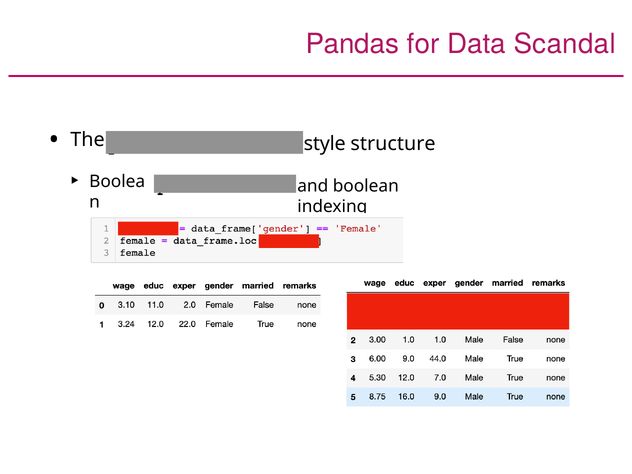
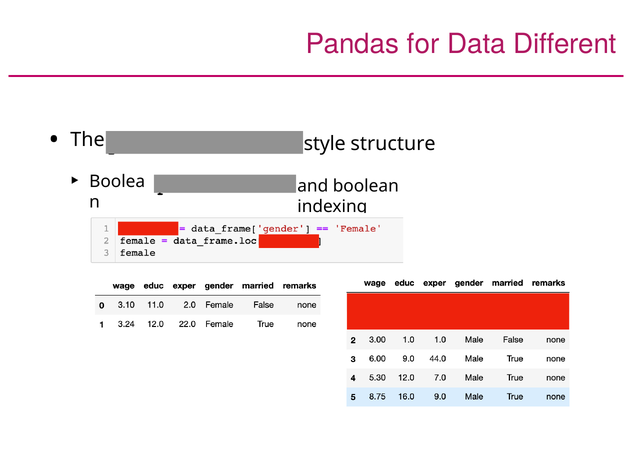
Scandal: Scandal -> Different (565, 44)
